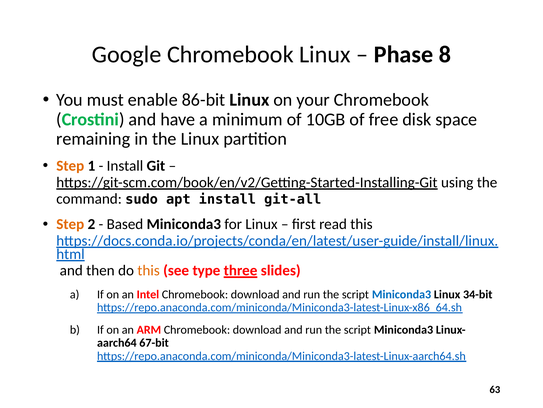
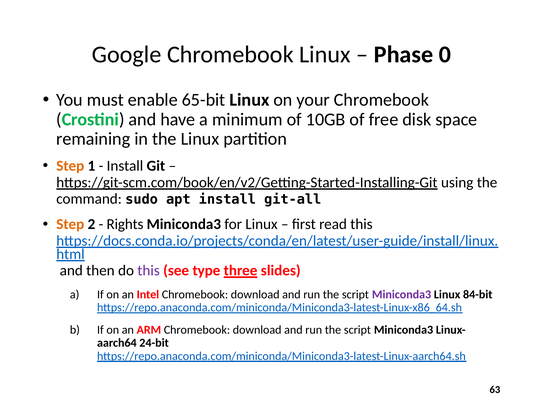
8: 8 -> 0 (445, 54)
86-bit: 86-bit -> 65-bit (204, 100)
Based: Based -> Rights (125, 224)
this colour: orange -> purple (149, 270)
Miniconda3 colour: blue -> purple (402, 294)
34-bit: 34-bit -> 84-bit (478, 294)
67-bit: 67-bit -> 24-bit (154, 342)
